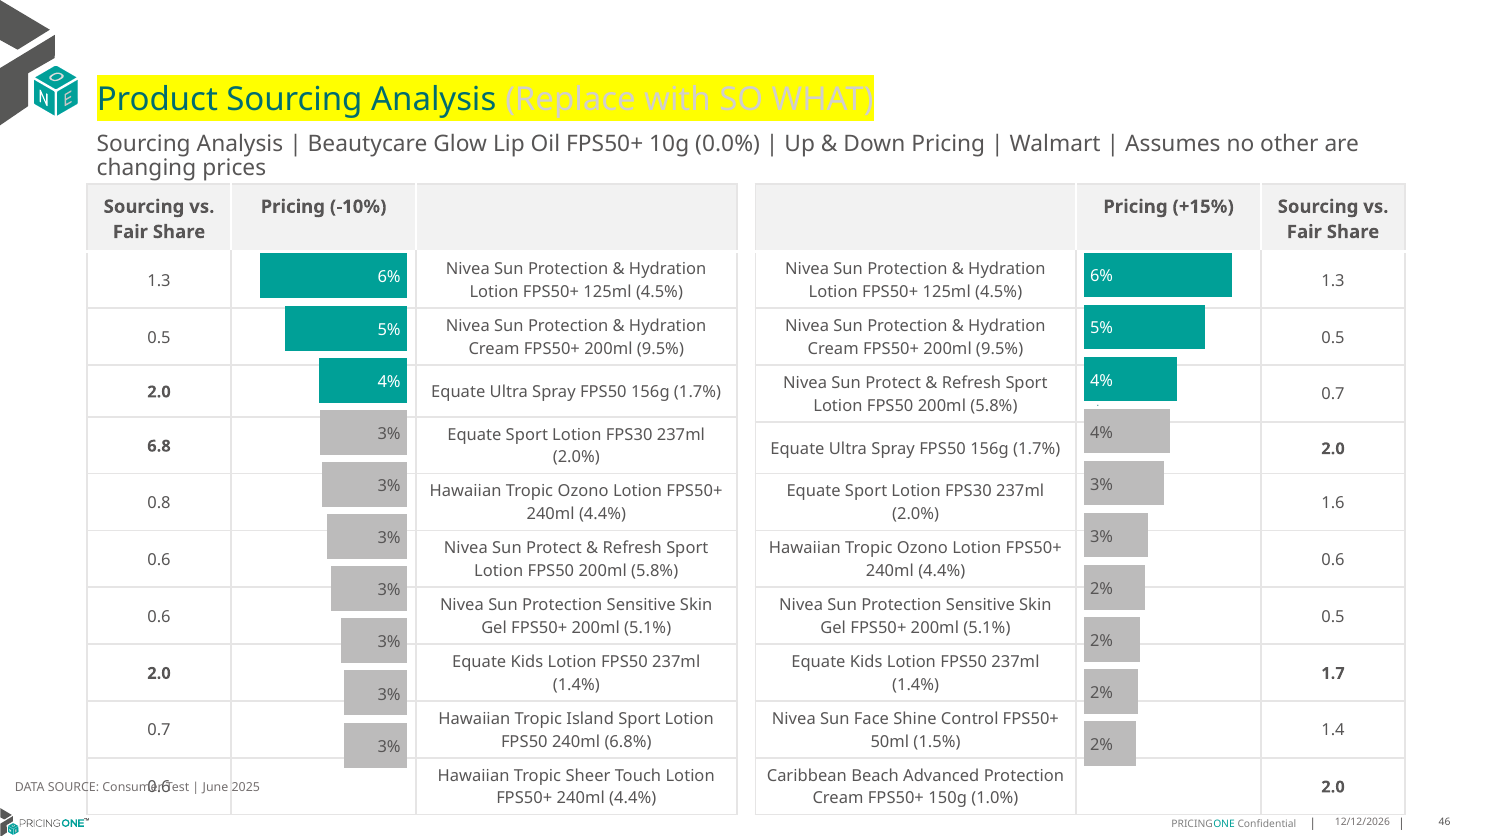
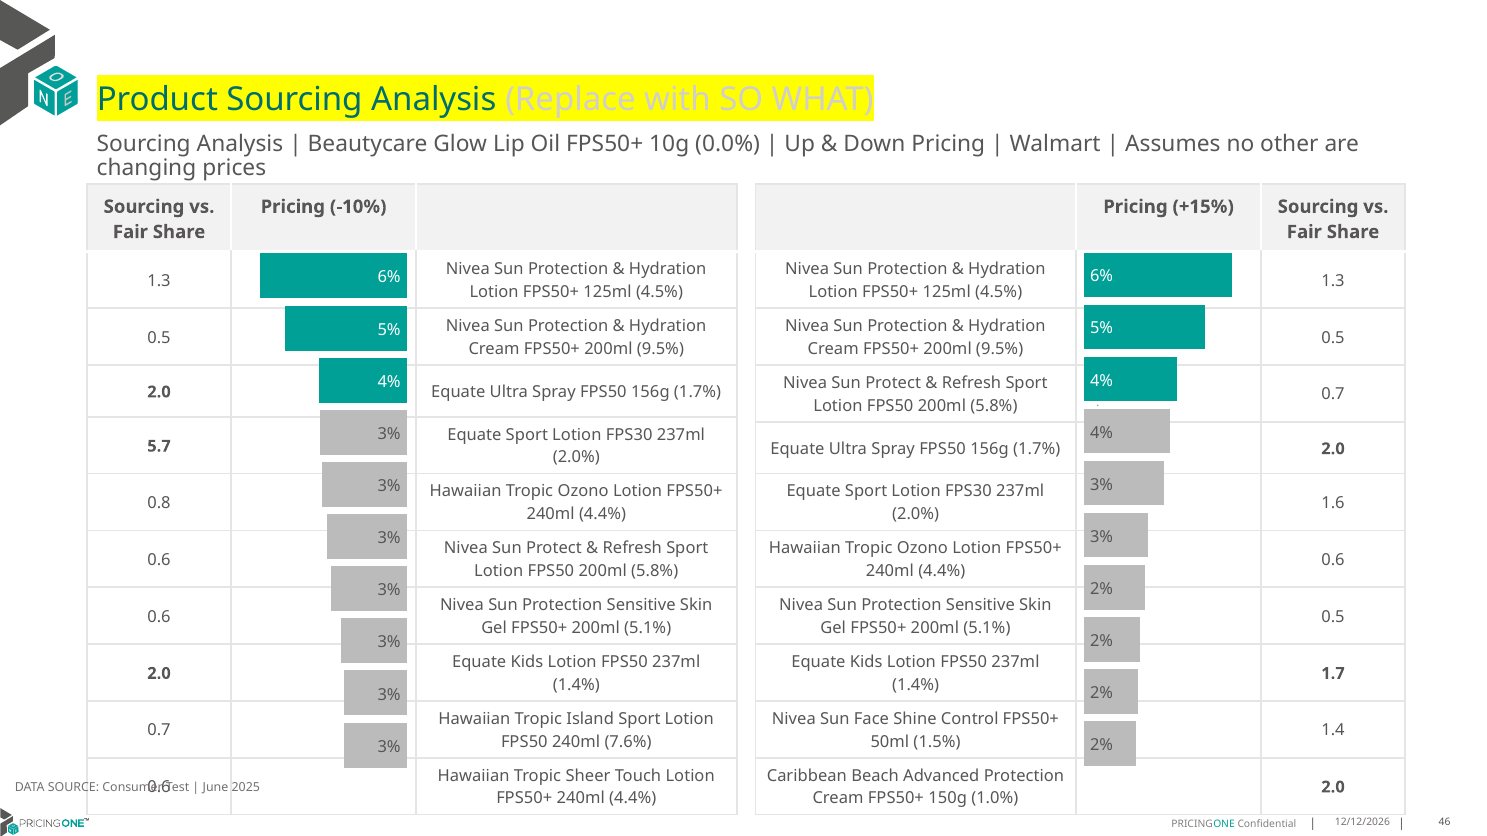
6.8: 6.8 -> 5.7 (159, 446)
6.8%: 6.8% -> 7.6% (628, 742)
